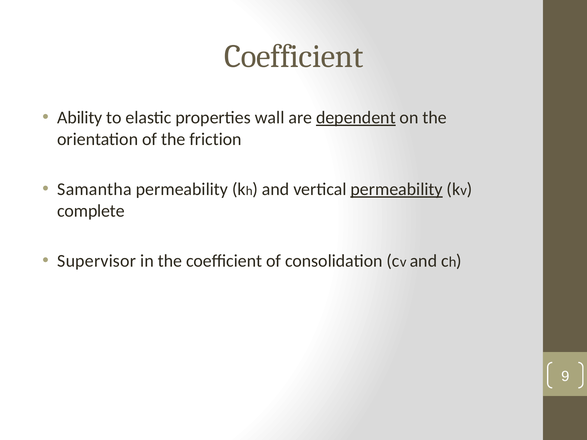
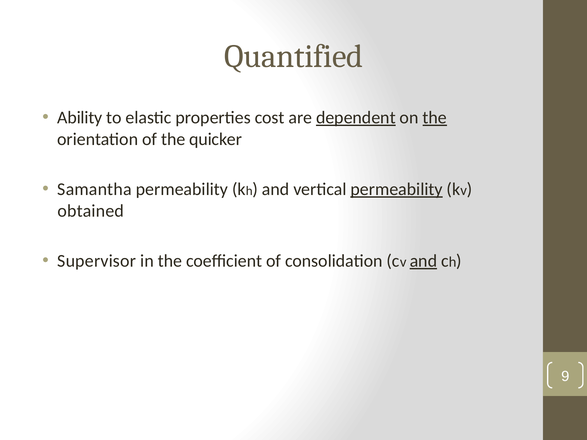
Coefficient: Coefficient -> Quantified (294, 57)
wall: wall -> cost (270, 118)
the underline: none -> present (435, 118)
friction: friction -> quicker (216, 139)
complete: complete -> obtained (91, 211)
and underline: none -> present (423, 261)
